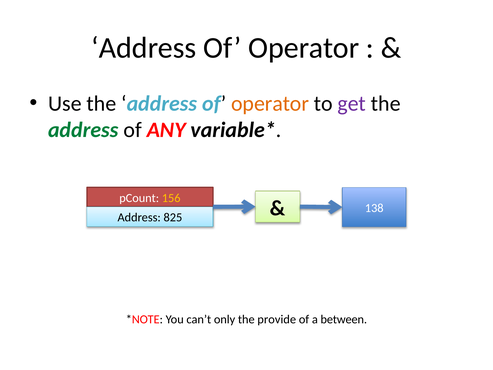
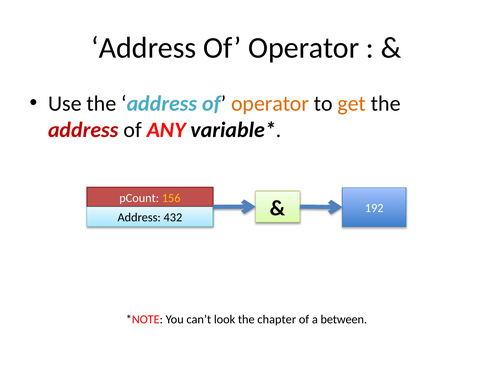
get colour: purple -> orange (352, 103)
address colour: green -> red (83, 130)
825: 825 -> 432 (173, 217)
138: 138 -> 192 (374, 208)
only: only -> look (225, 319)
provide: provide -> chapter (277, 319)
